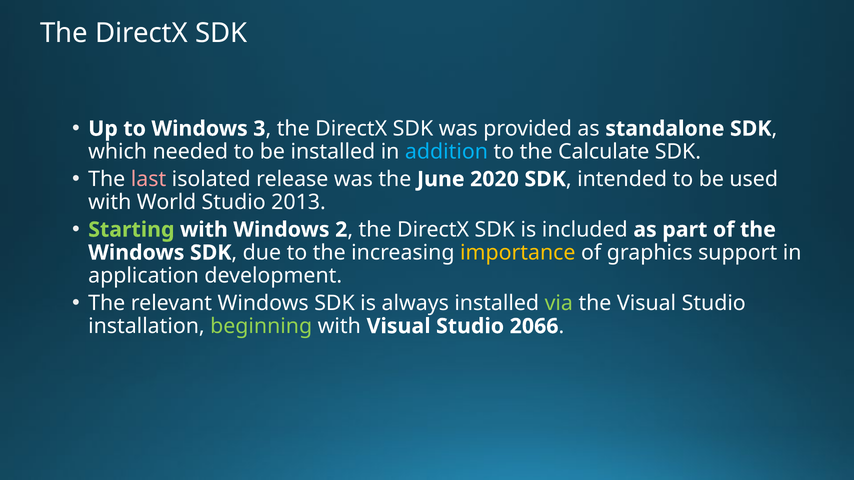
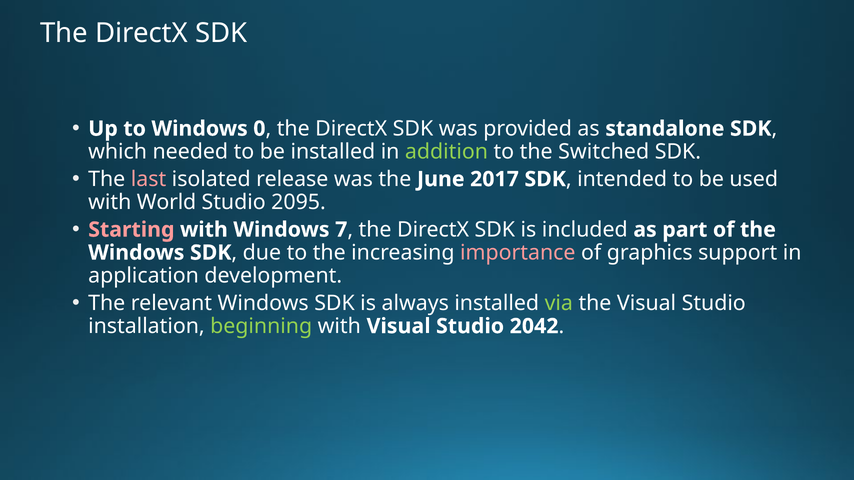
3: 3 -> 0 (259, 129)
addition colour: light blue -> light green (447, 152)
Calculate: Calculate -> Switched (604, 152)
2020: 2020 -> 2017 (494, 179)
2013: 2013 -> 2095 (298, 202)
Starting colour: light green -> pink (131, 230)
2: 2 -> 7 (341, 230)
importance colour: yellow -> pink (518, 253)
2066: 2066 -> 2042 (534, 326)
